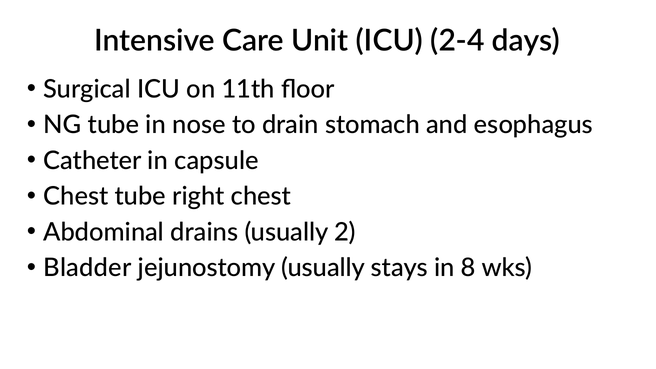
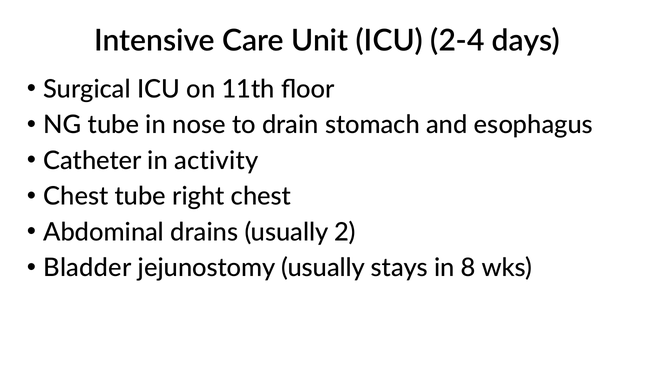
capsule: capsule -> activity (217, 161)
